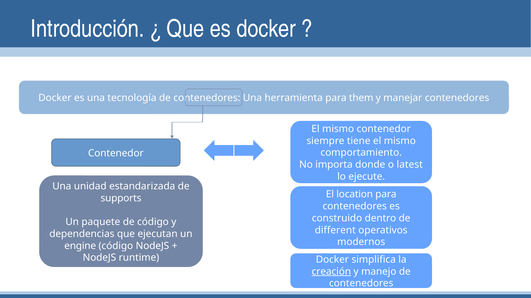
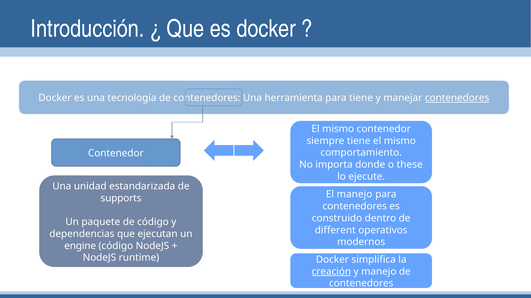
para them: them -> tiene (361, 98)
contenedores underline: none -> present (457, 98)
latest: latest -> these (410, 165)
El location: location -> manejo (355, 195)
